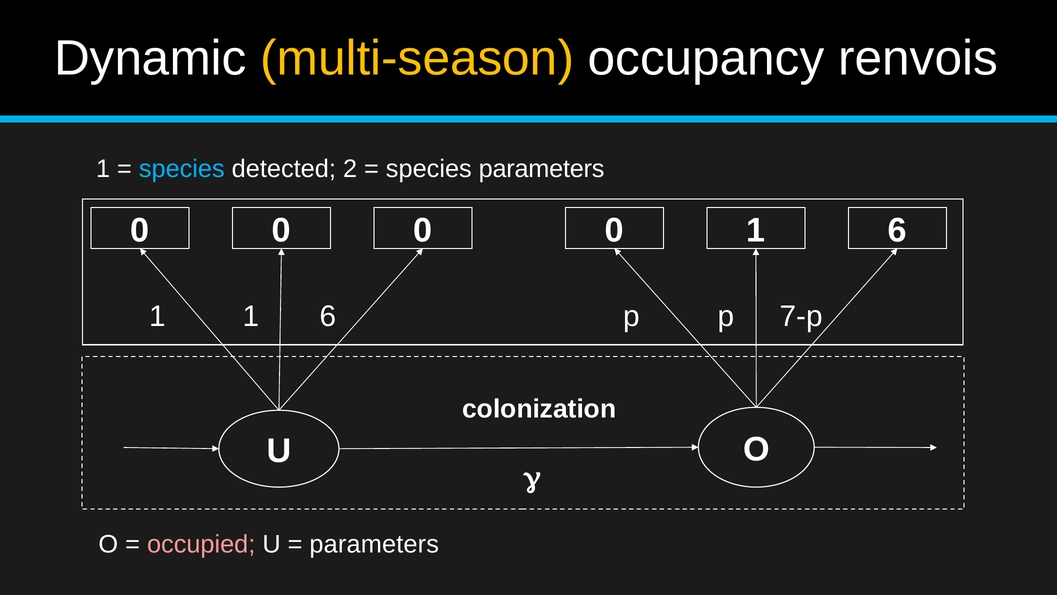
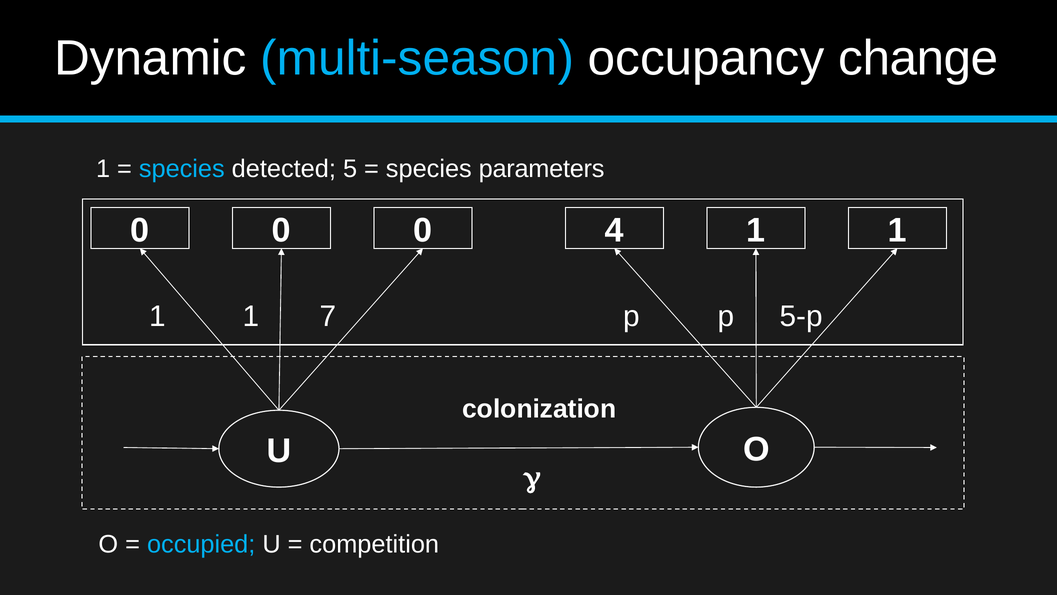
multi-season colour: yellow -> light blue (417, 58)
renvois: renvois -> change (918, 58)
2: 2 -> 5 (350, 169)
0 0 0: 0 -> 4 (614, 230)
6: 6 -> 1 (897, 230)
1 1 6: 6 -> 7 (328, 317)
7-p: 7-p -> 5-p (801, 317)
occupied colour: pink -> light blue (201, 544)
parameters: parameters -> competition (374, 544)
